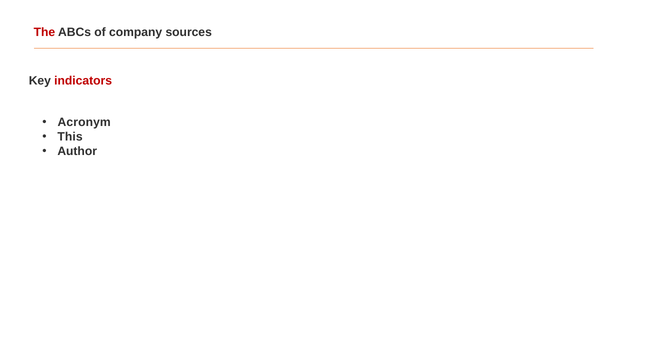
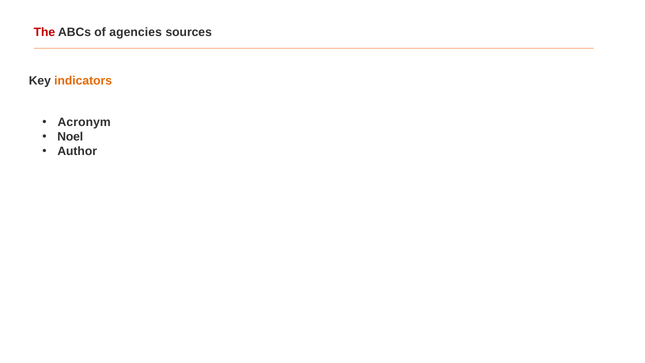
company: company -> agencies (136, 32)
indicators colour: red -> orange (83, 81)
This: This -> Noel (70, 137)
